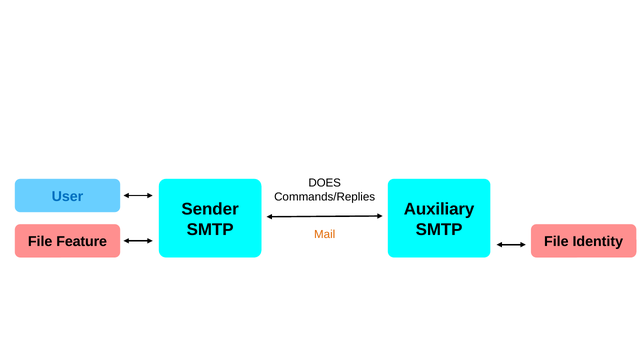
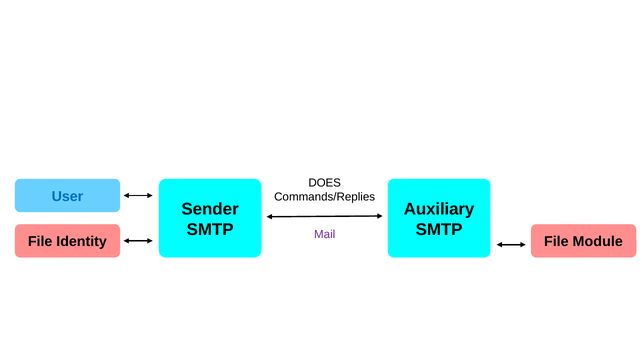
Mail colour: orange -> purple (325, 235)
Feature: Feature -> Identity (82, 242)
Identity: Identity -> Module (598, 242)
